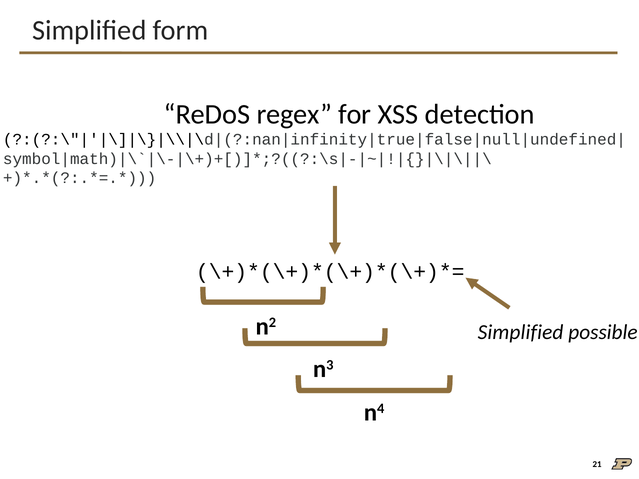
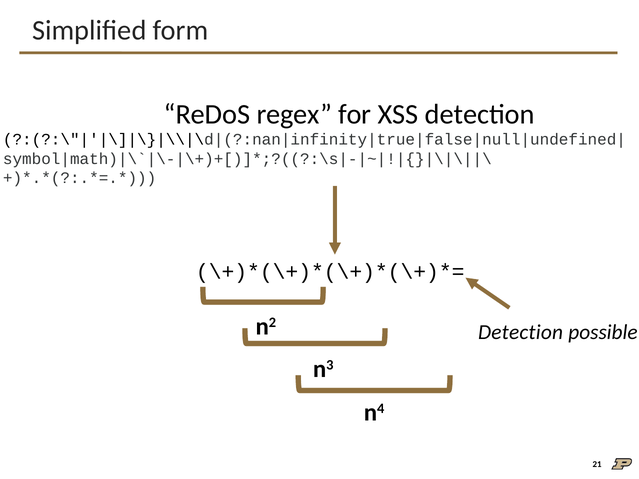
Simplified: Simplified -> Detection (521, 332)
